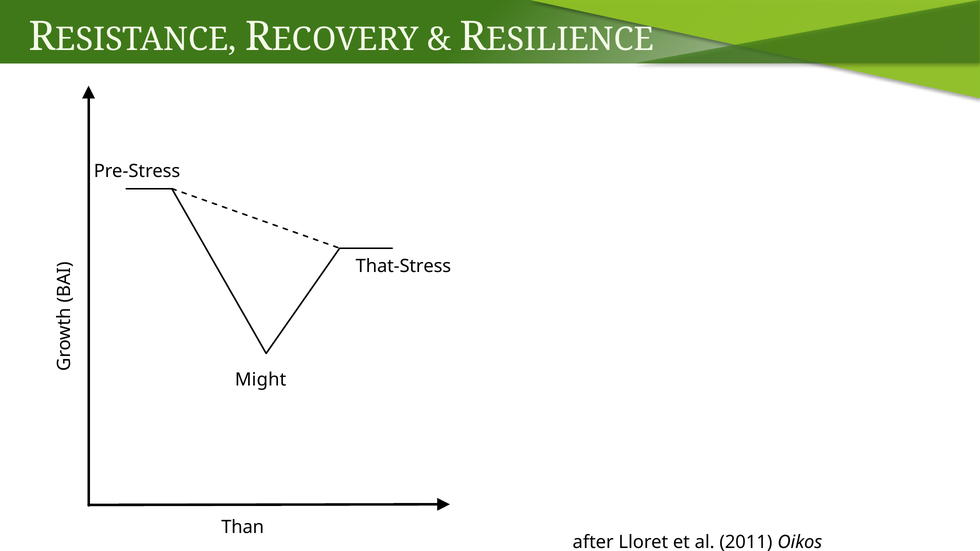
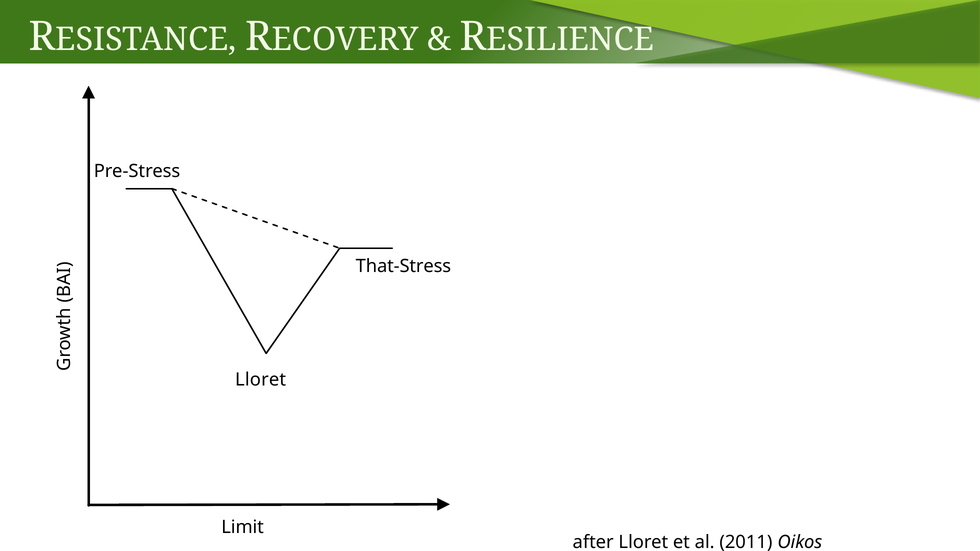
Might: Might -> Lloret (261, 380)
Than: Than -> Limit (243, 527)
